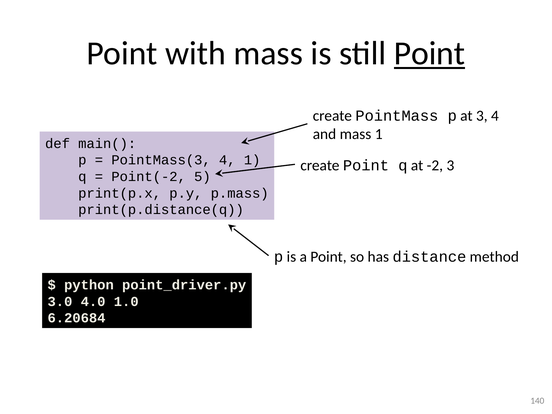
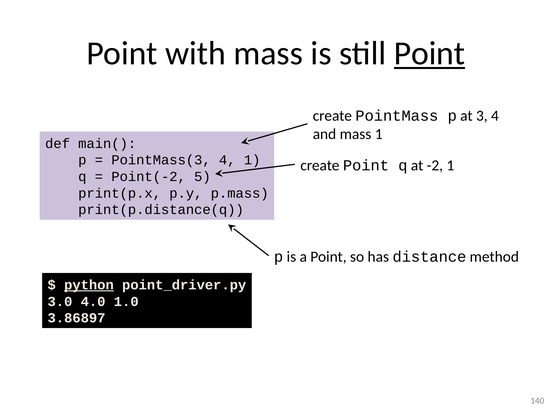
-2 3: 3 -> 1 (450, 165)
python underline: none -> present (89, 285)
6.20684: 6.20684 -> 3.86897 (77, 318)
